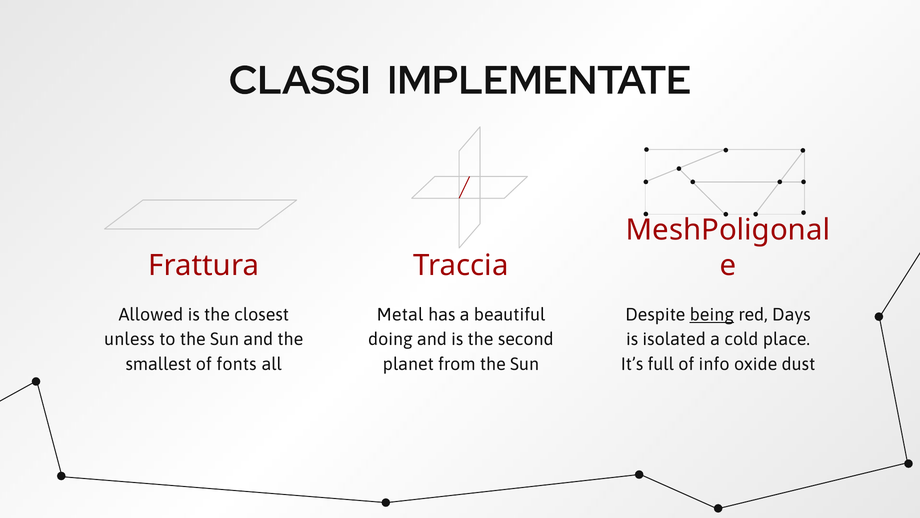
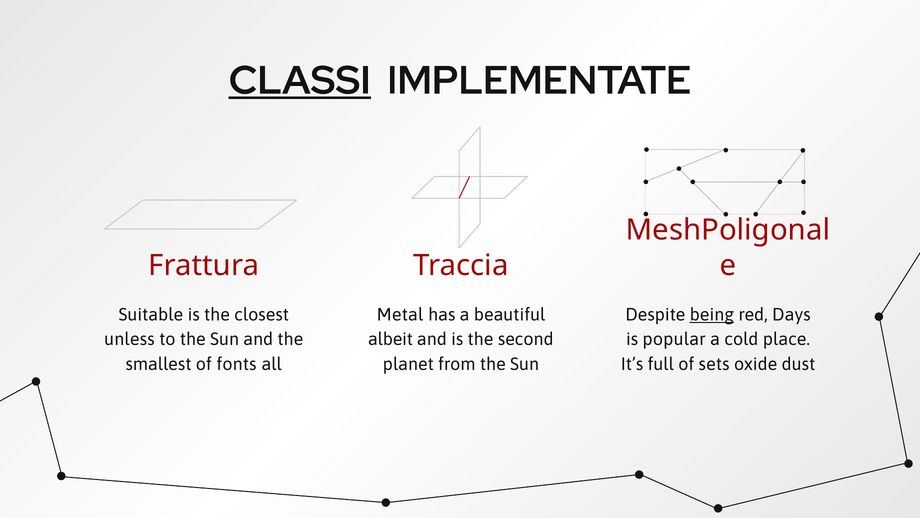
CLASSI underline: none -> present (300, 81)
Allowed: Allowed -> Suitable (151, 314)
doing: doing -> albeit (390, 339)
isolated: isolated -> popular (674, 339)
info: info -> sets (714, 364)
